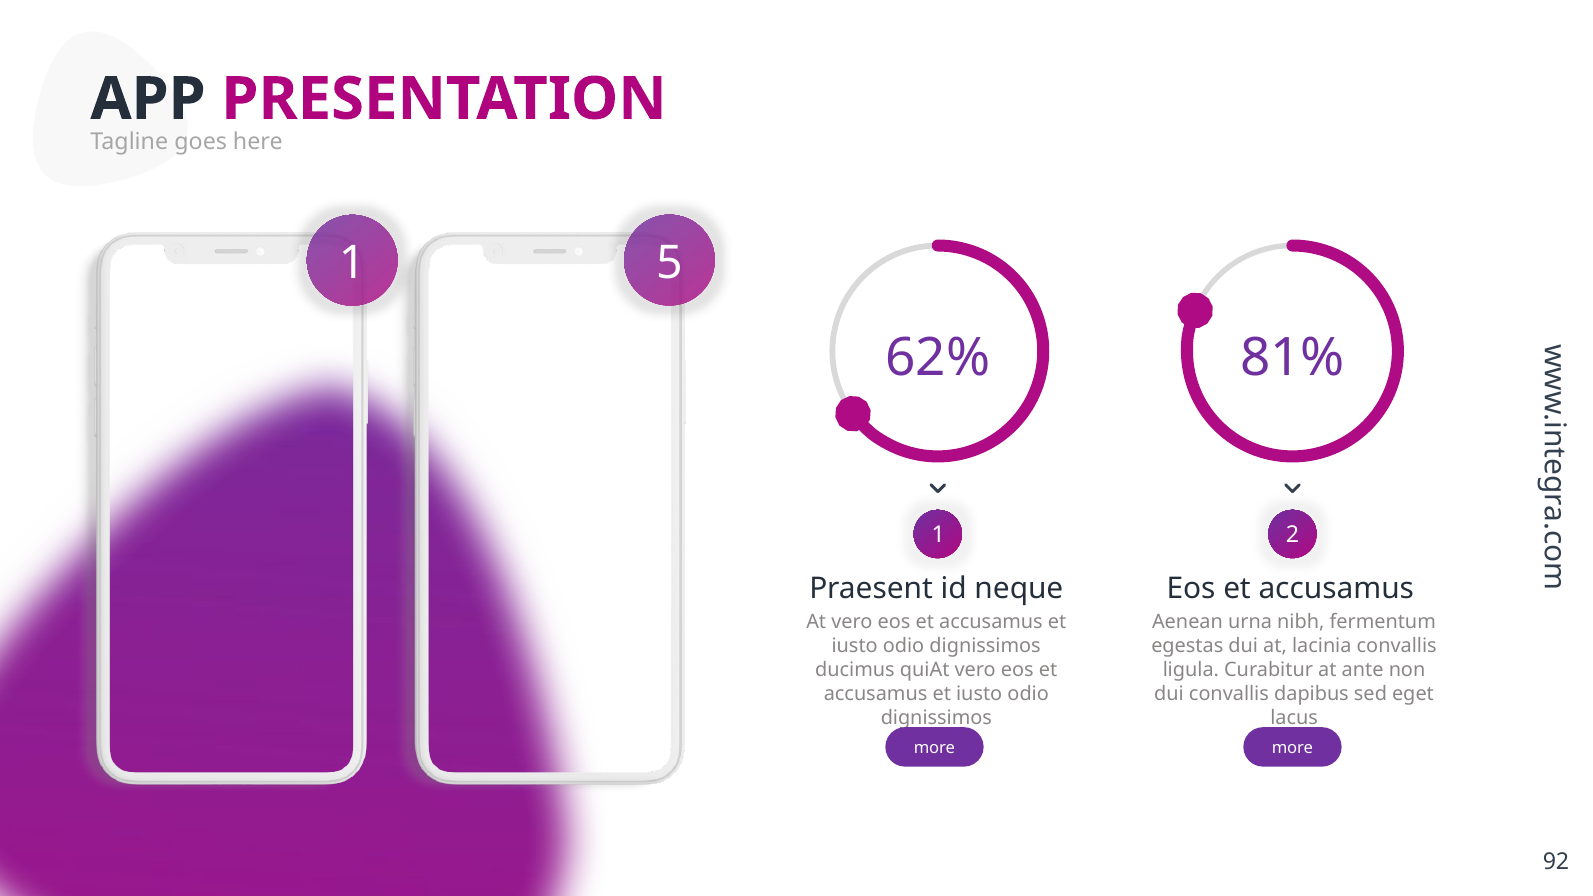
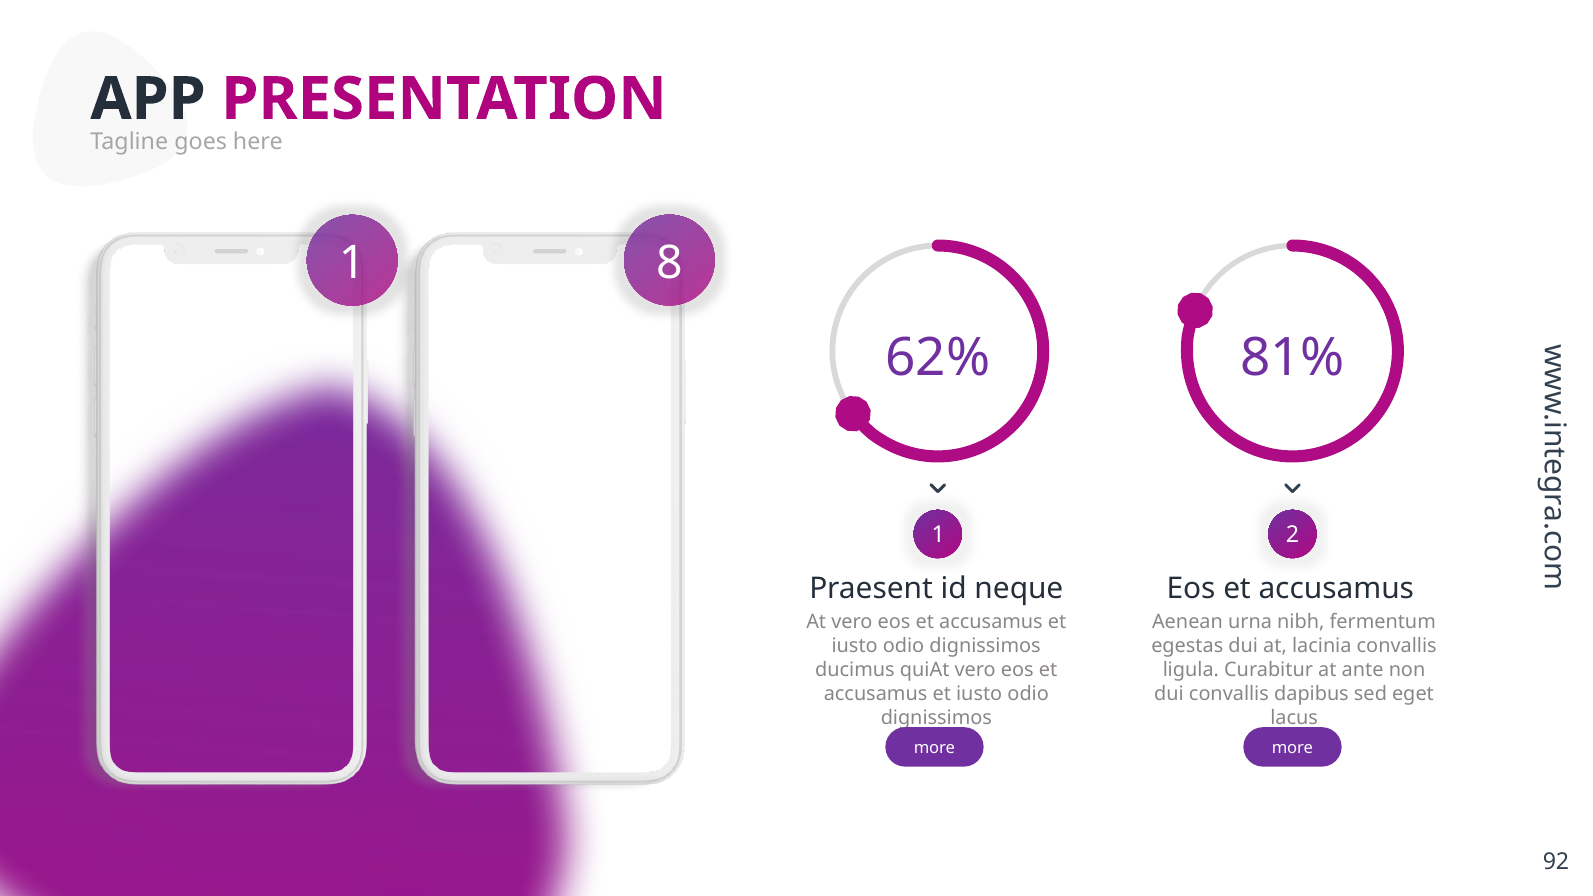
5: 5 -> 8 (669, 263)
